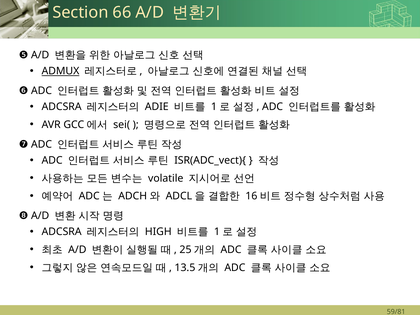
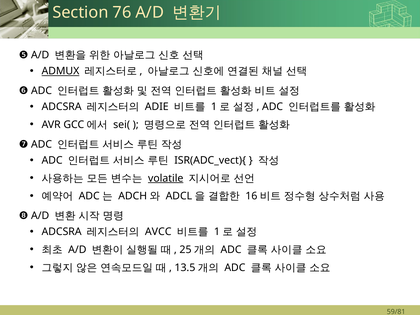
66: 66 -> 76 (122, 12)
volatile underline: none -> present (166, 178)
HIGH: HIGH -> AVCC (158, 232)
